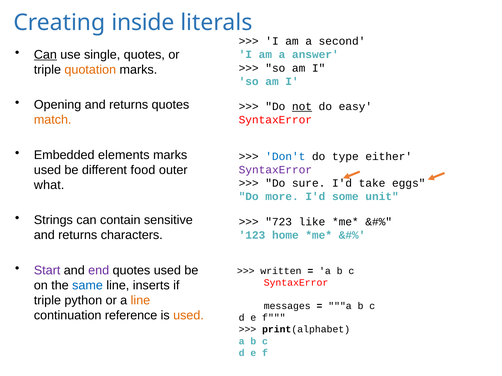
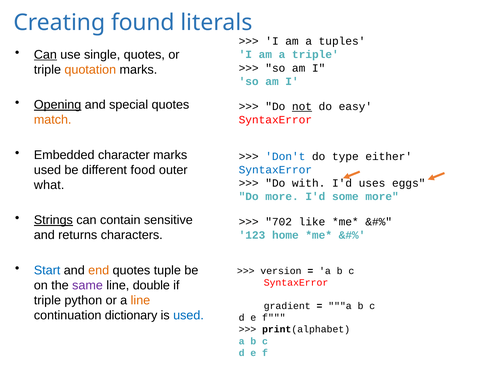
inside: inside -> found (143, 23)
second: second -> tuples (342, 41)
a answer: answer -> triple (315, 55)
Opening underline: none -> present (58, 105)
returns: returns -> special (129, 105)
elements: elements -> character (124, 155)
SyntaxError colour: purple -> blue (275, 170)
sure: sure -> with (309, 184)
take: take -> uses (372, 184)
some unit: unit -> more (382, 197)
Strings underline: none -> present (53, 220)
723: 723 -> 702 (279, 222)
Start colour: purple -> blue (47, 271)
end colour: purple -> orange (99, 271)
quotes used: used -> tuple (167, 271)
written: written -> version (281, 271)
same colour: blue -> purple (88, 286)
inserts: inserts -> double (151, 286)
messages: messages -> gradient (287, 306)
reference: reference -> dictionary (131, 316)
used colour: orange -> blue (189, 316)
